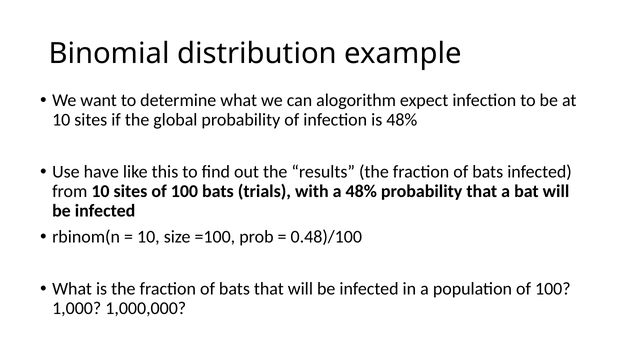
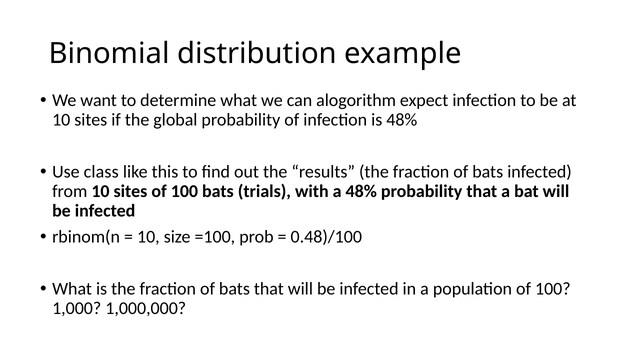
have: have -> class (101, 172)
